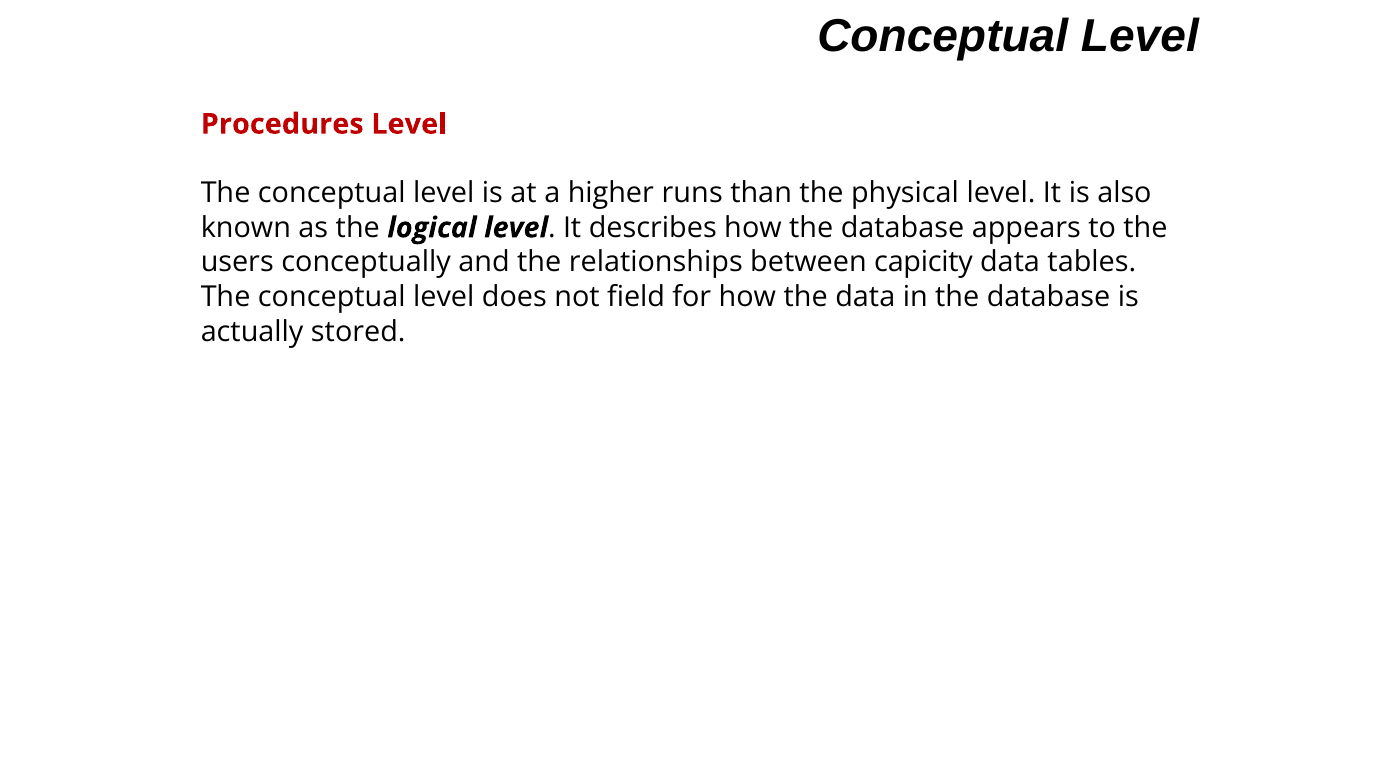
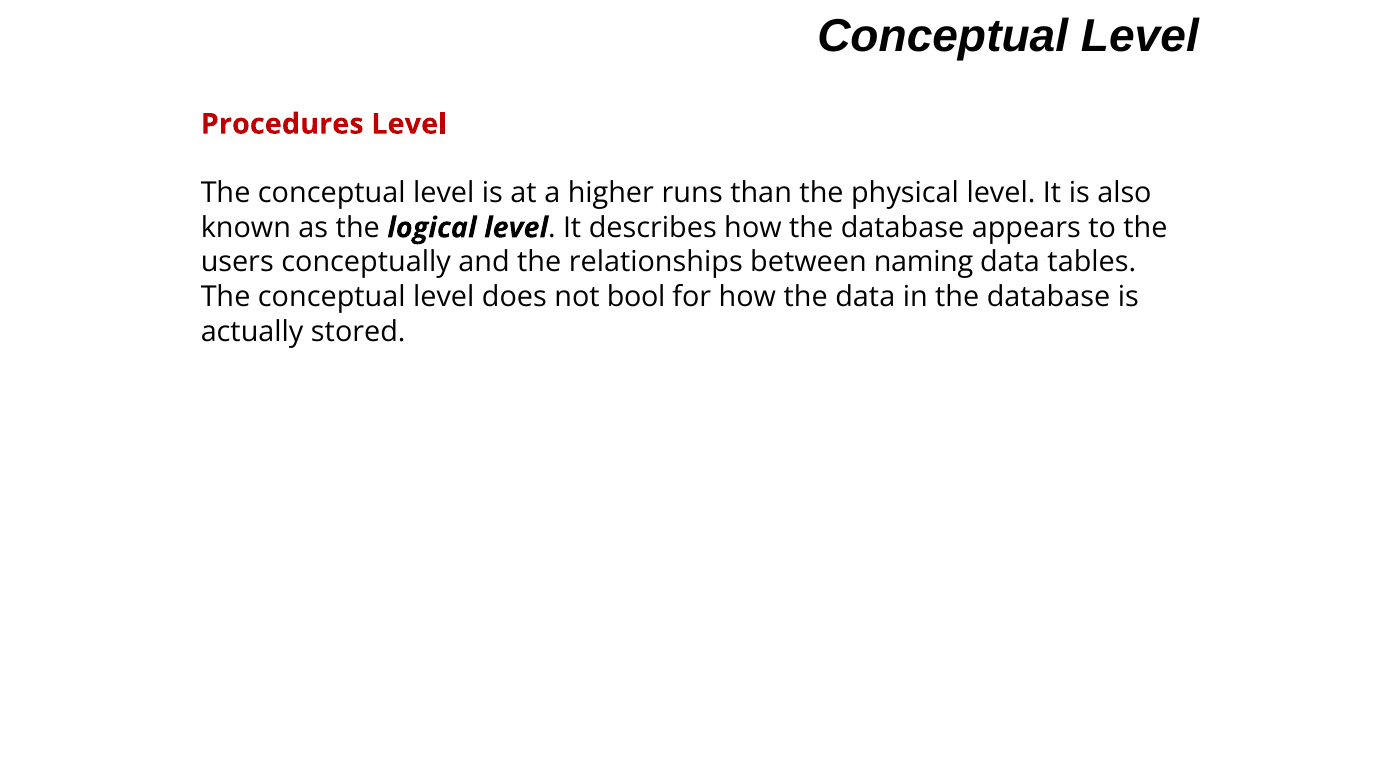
capicity: capicity -> naming (924, 262)
field: field -> bool (636, 297)
